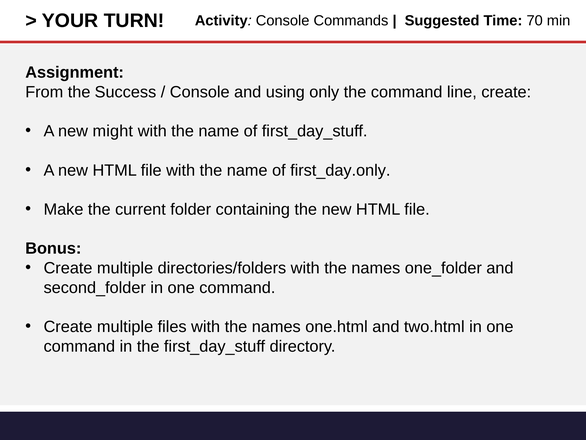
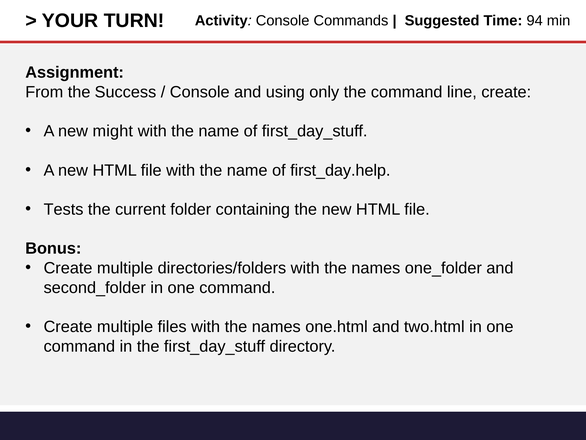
70: 70 -> 94 (535, 21)
first_day.only: first_day.only -> first_day.help (340, 170)
Make: Make -> Tests (64, 209)
